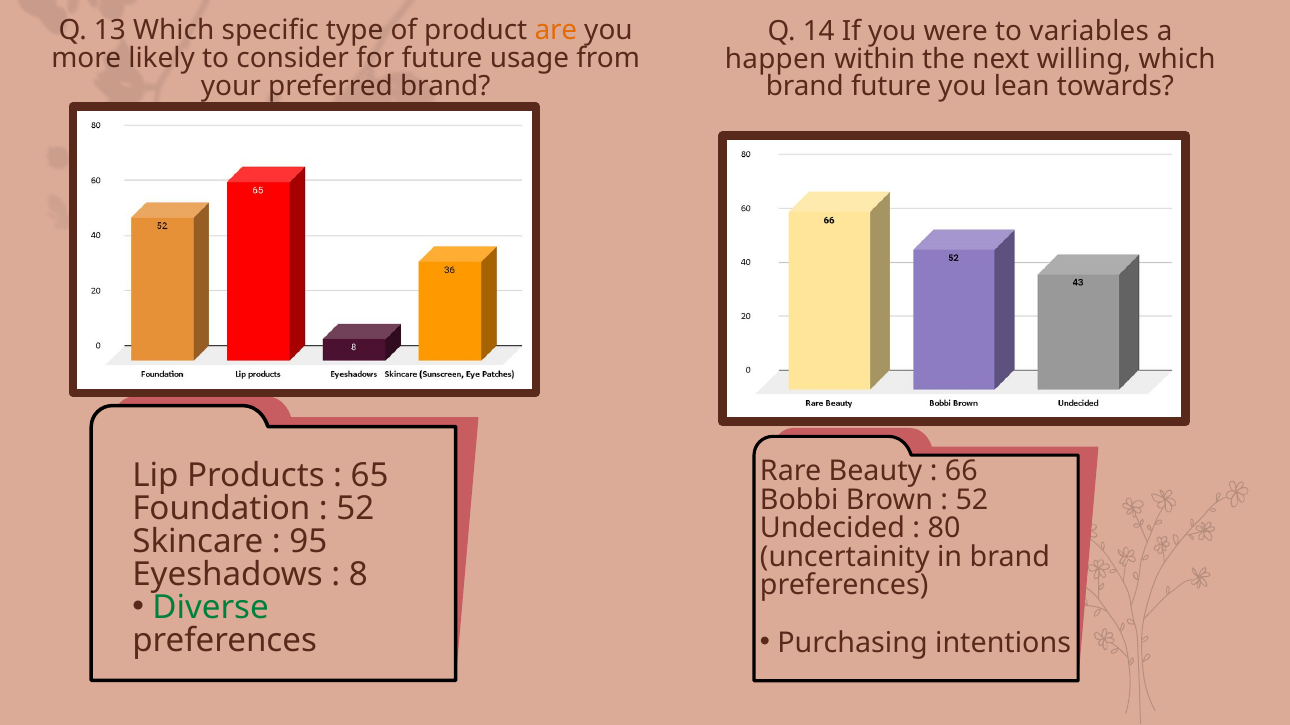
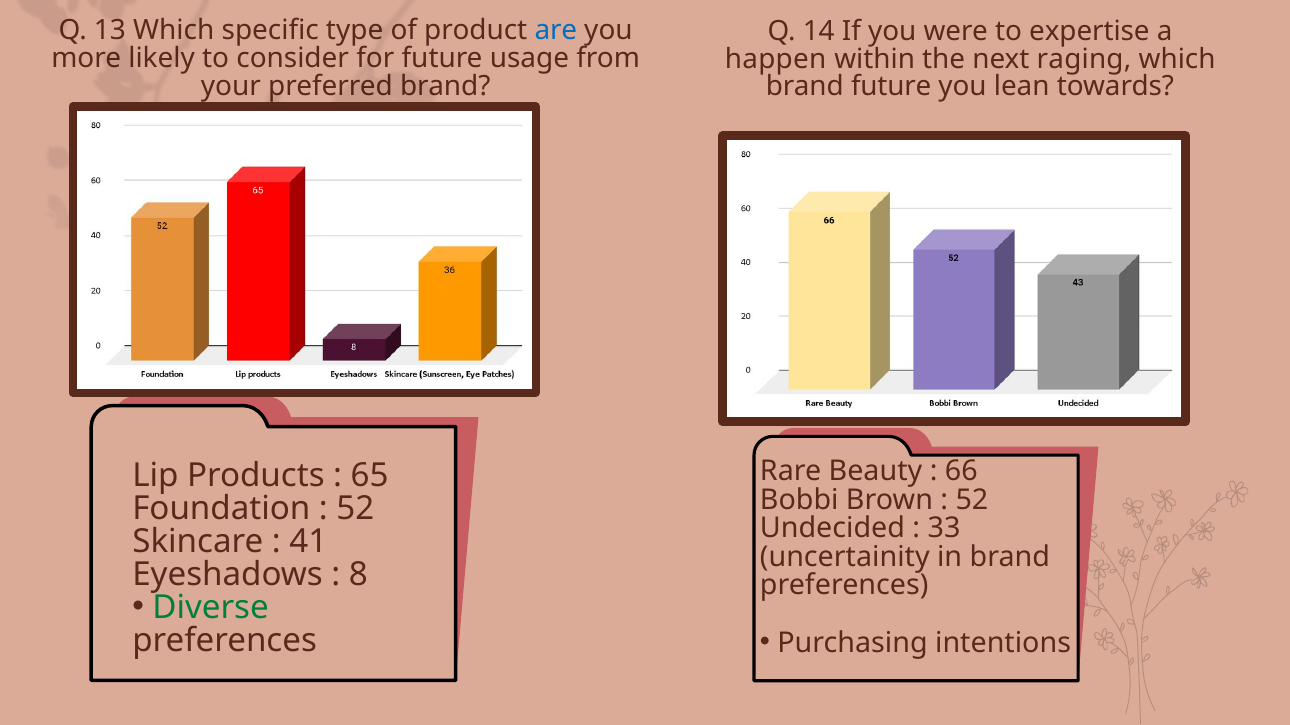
are colour: orange -> blue (556, 31)
variables: variables -> expertise (1089, 31)
willing: willing -> raging (1084, 59)
80: 80 -> 33 (944, 529)
95: 95 -> 41 (308, 542)
